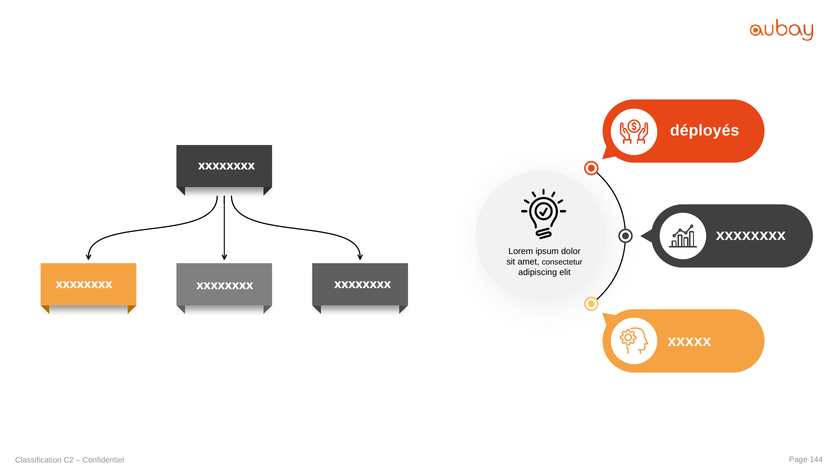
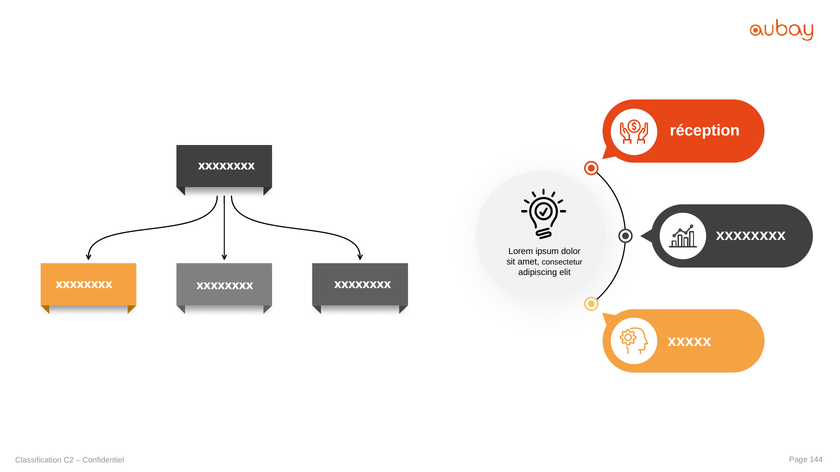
déployés: déployés -> réception (705, 131)
